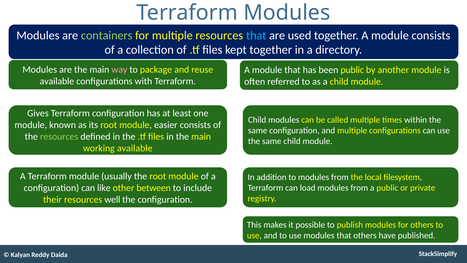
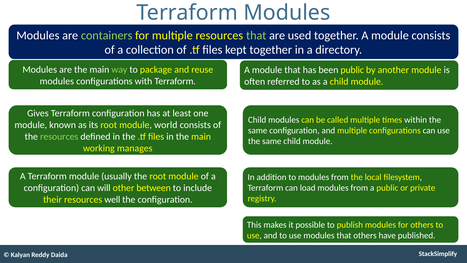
that colour: light blue -> light green (256, 35)
way colour: pink -> light green (119, 69)
available: available -> modules (57, 81)
easier: easier -> world (166, 125)
working available: available -> manages (135, 148)
like: like -> will (104, 188)
